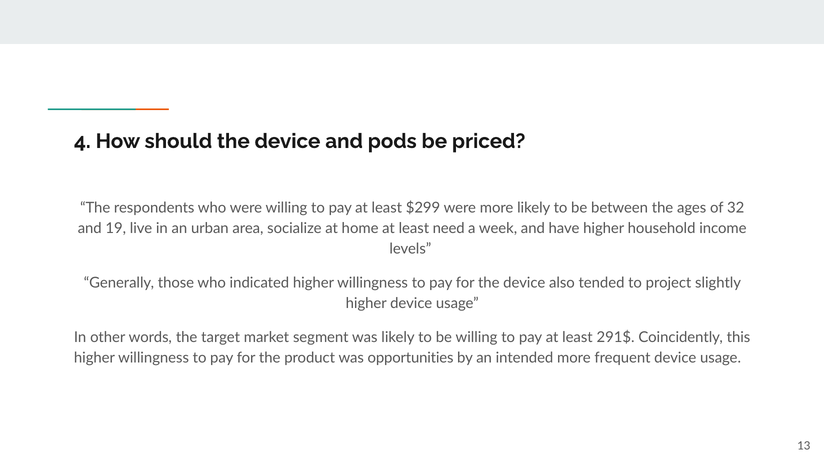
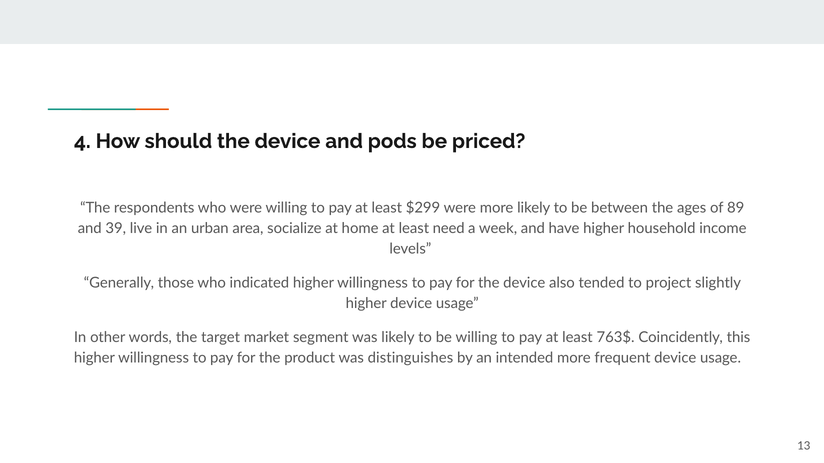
32: 32 -> 89 (736, 208)
19: 19 -> 39 (116, 229)
291$: 291$ -> 763$ (616, 338)
opportunities: opportunities -> distinguishes (410, 358)
